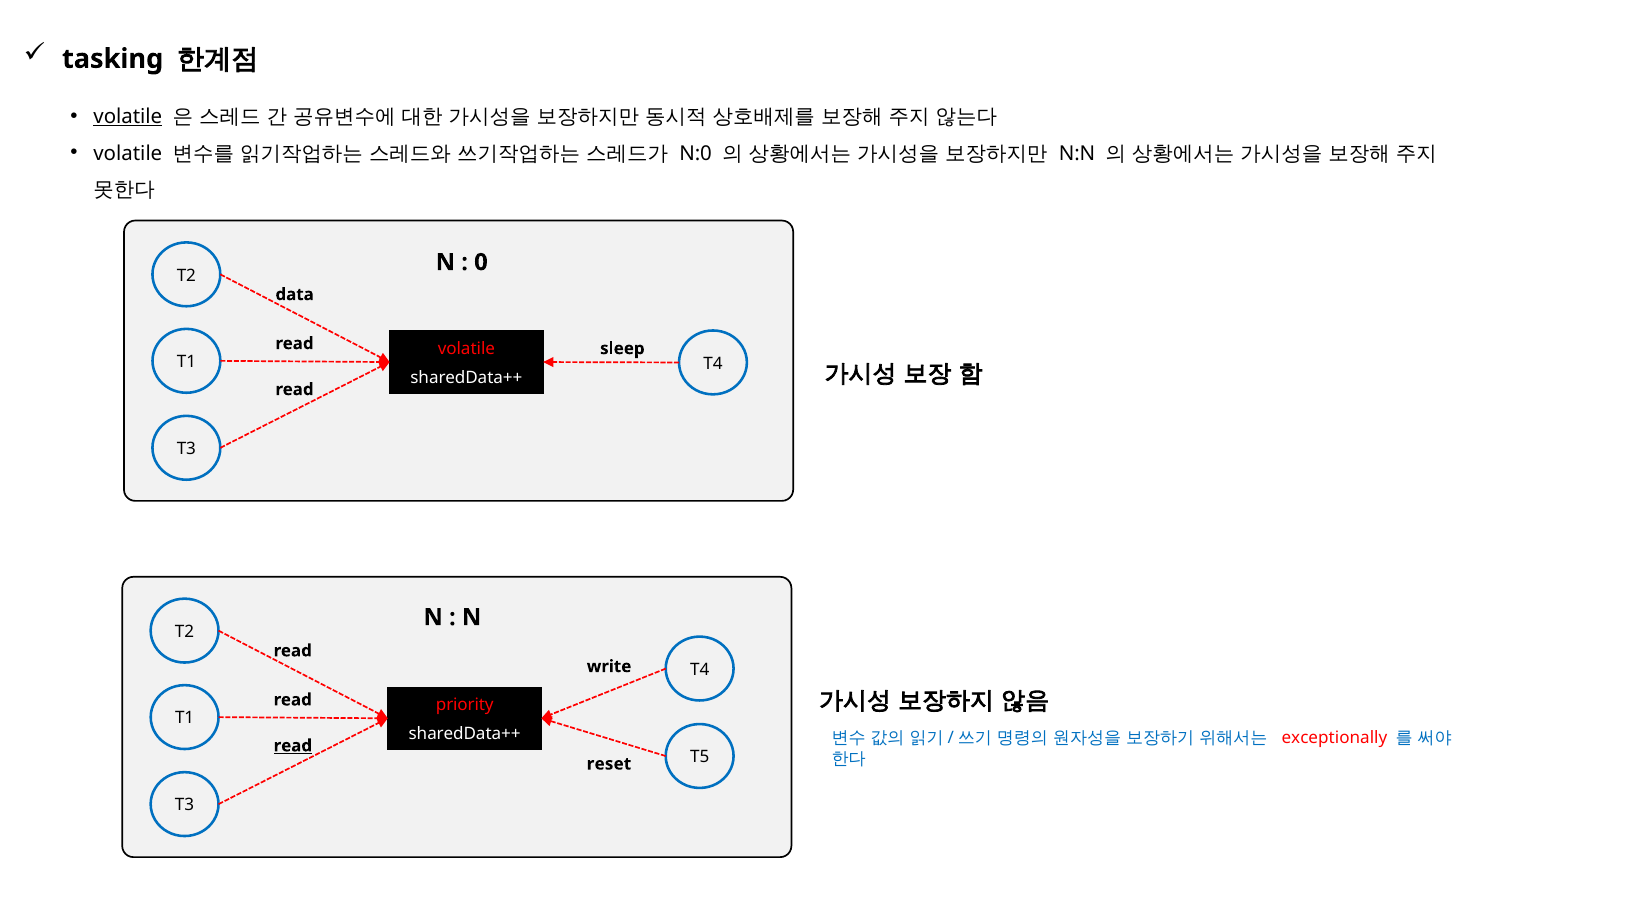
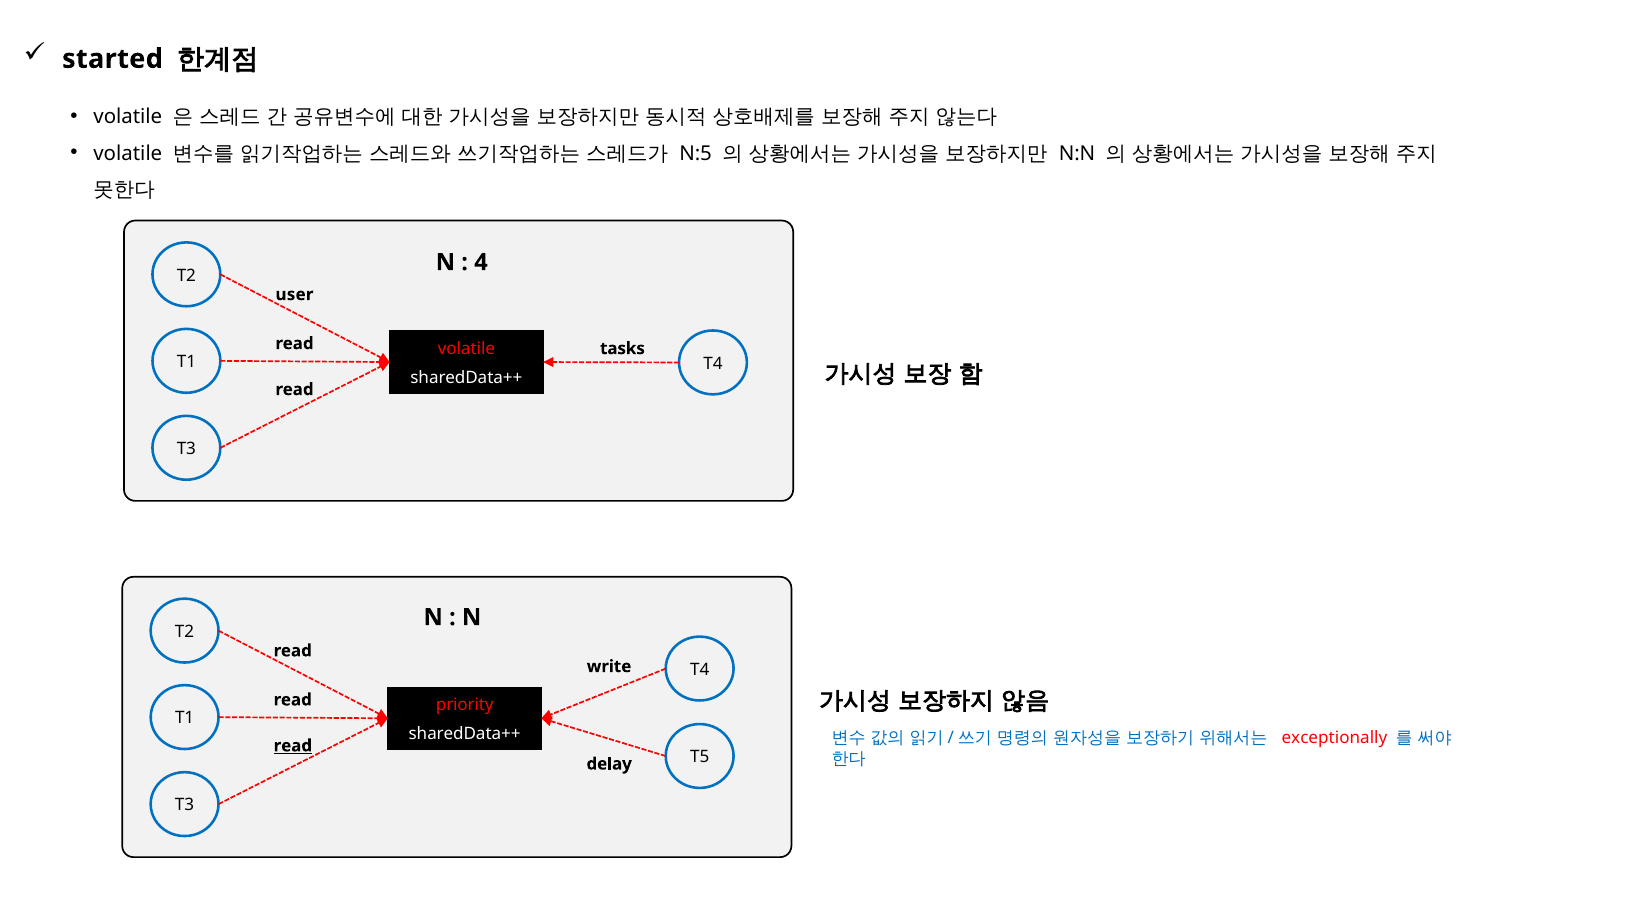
tasking: tasking -> started (112, 59)
volatile underline: present -> none (128, 116)
N:0: N:0 -> N:5 (696, 153)
0: 0 -> 4 (481, 262)
data: data -> user (294, 294)
sleep: sleep -> tasks (622, 348)
reset: reset -> delay (609, 764)
